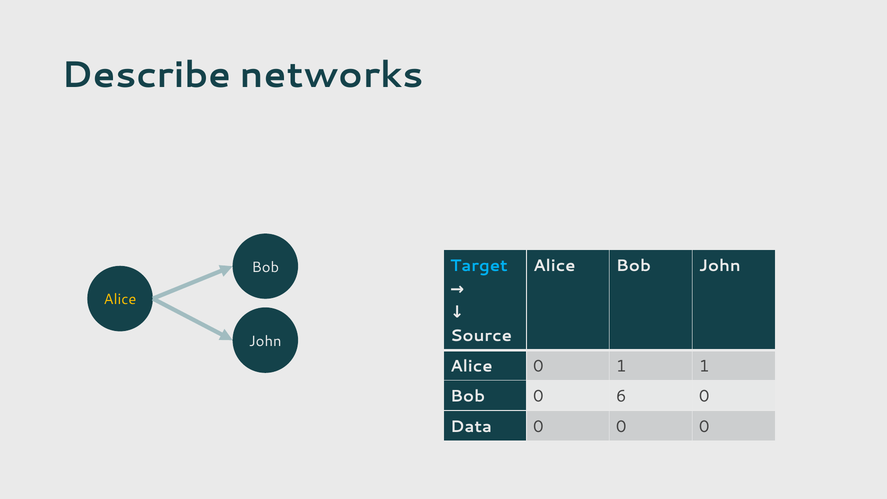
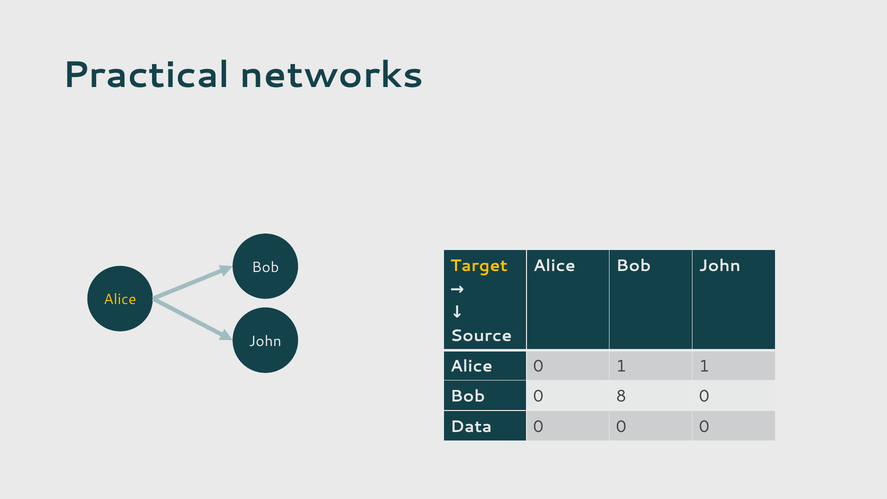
Describe: Describe -> Practical (146, 75)
Target colour: light blue -> yellow (479, 265)
6: 6 -> 8 (621, 396)
